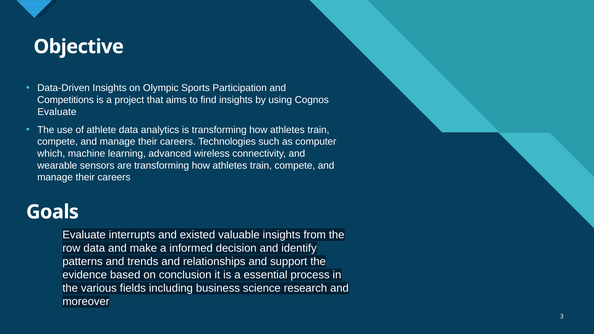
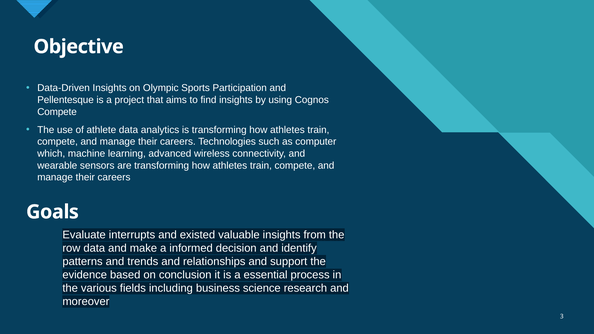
Competitions: Competitions -> Pellentesque (66, 100)
Evaluate: Evaluate -> Compete (57, 112)
